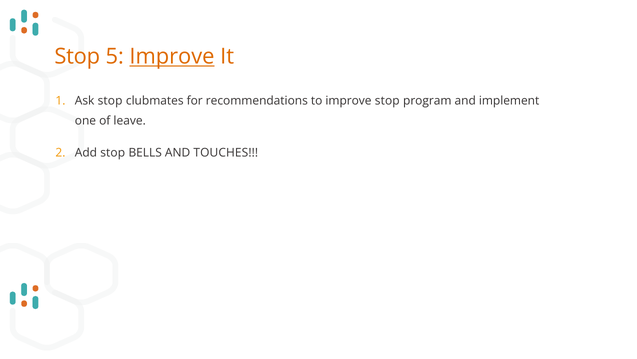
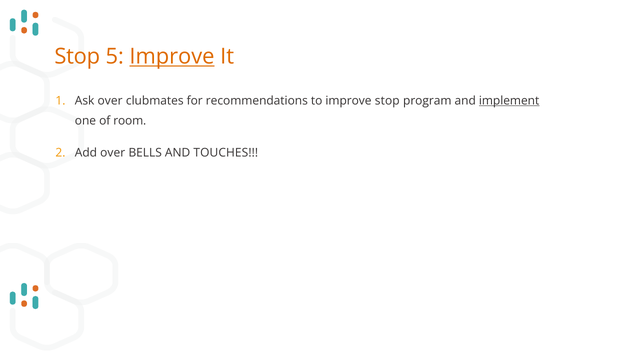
Ask stop: stop -> over (110, 101)
implement underline: none -> present (509, 101)
leave: leave -> room (130, 121)
Add stop: stop -> over (113, 153)
